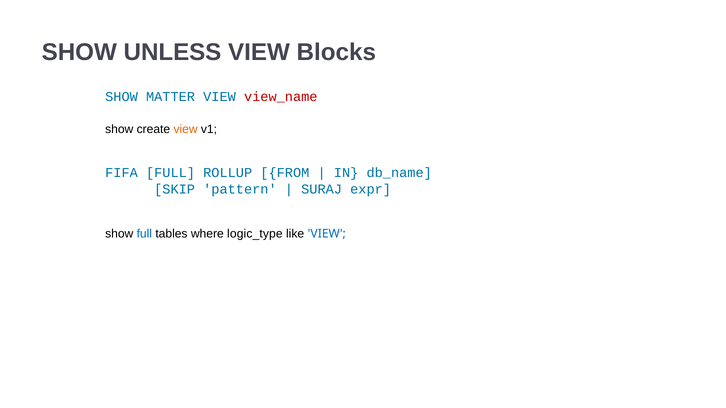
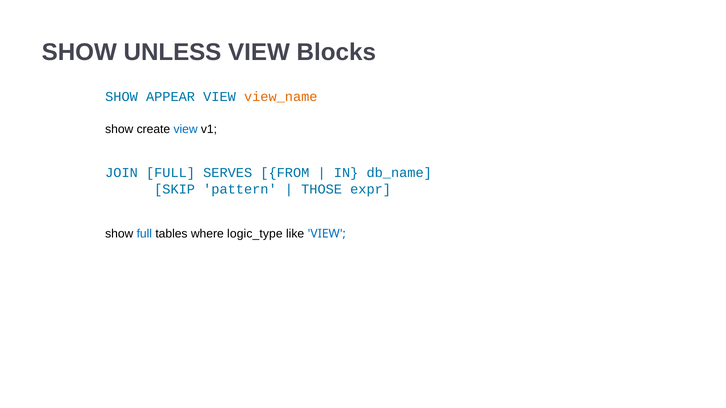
MATTER: MATTER -> APPEAR (171, 97)
view_name colour: red -> orange (281, 97)
view colour: orange -> blue (186, 129)
FIFA: FIFA -> JOIN (122, 173)
ROLLUP: ROLLUP -> SERVES (228, 173)
SURAJ: SURAJ -> THOSE (322, 189)
